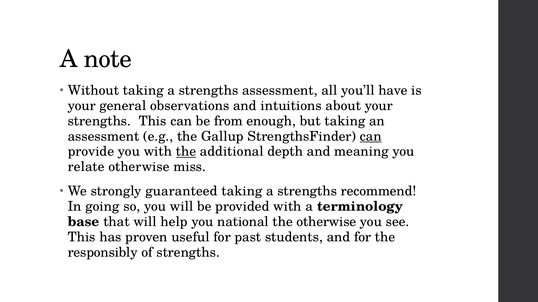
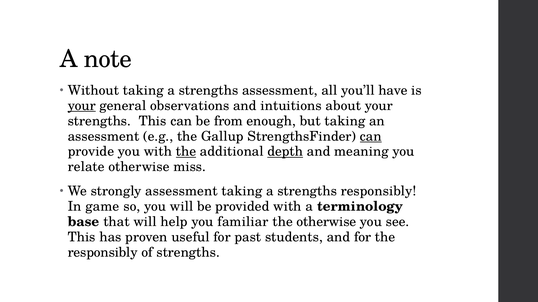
your underline: none -> present (82, 106)
depth underline: none -> present (285, 152)
strongly guaranteed: guaranteed -> assessment (181, 191)
strengths recommend: recommend -> responsibly (379, 191)
going: going -> game (102, 207)
national: national -> familiar (243, 222)
